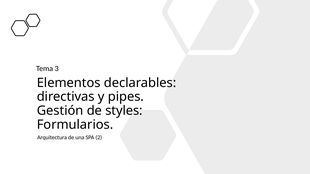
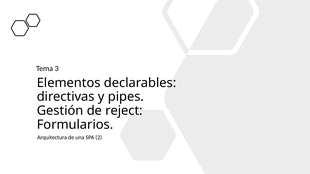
styles: styles -> reject (124, 111)
